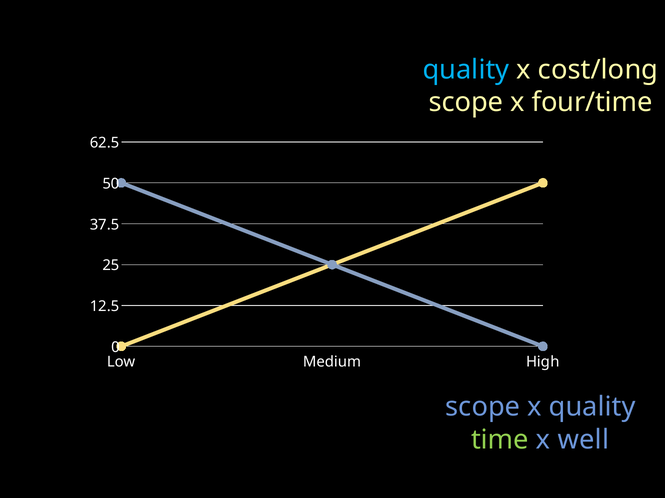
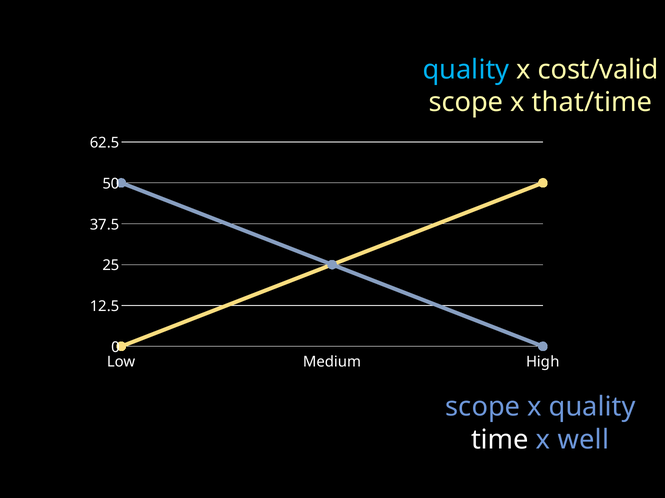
cost/long: cost/long -> cost/valid (598, 70)
four/time: four/time -> that/time (592, 102)
time colour: light green -> white (500, 440)
